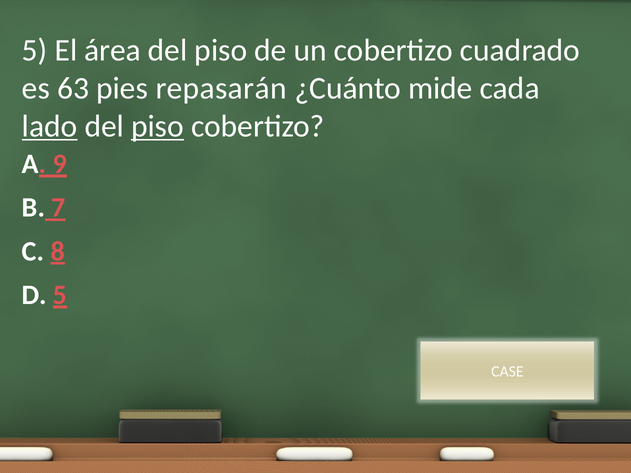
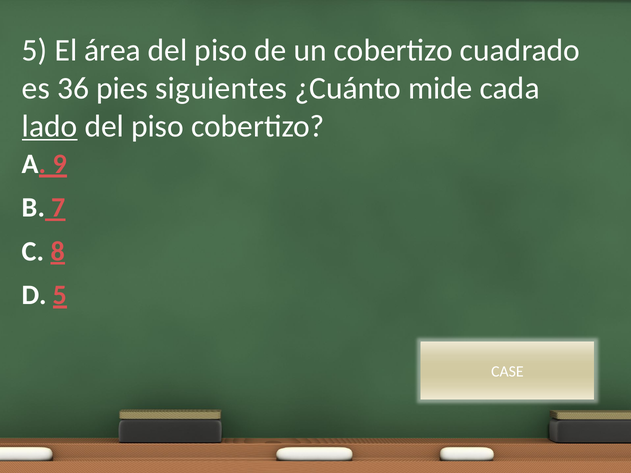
63: 63 -> 36 (73, 88)
repasarán: repasarán -> siguientes (221, 88)
piso underline: present -> none (158, 126)
